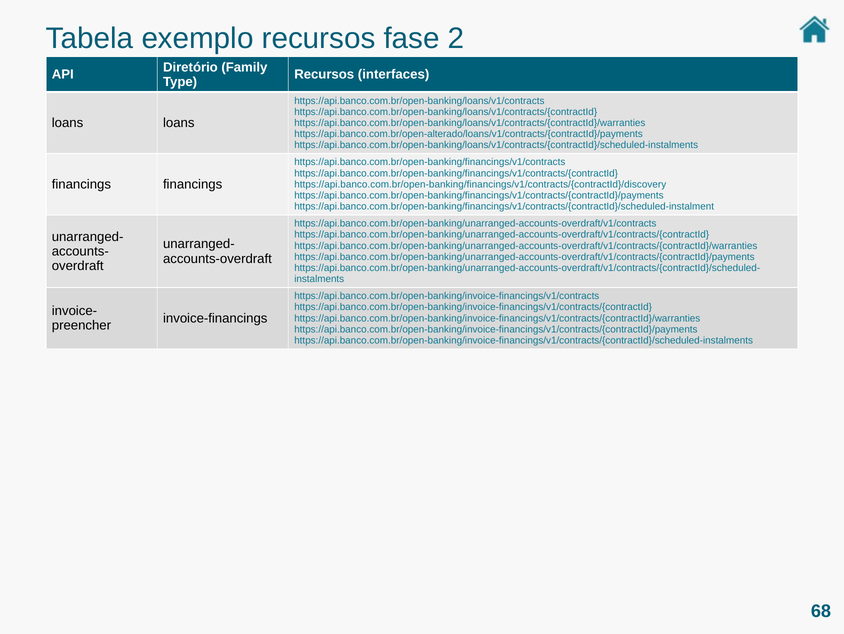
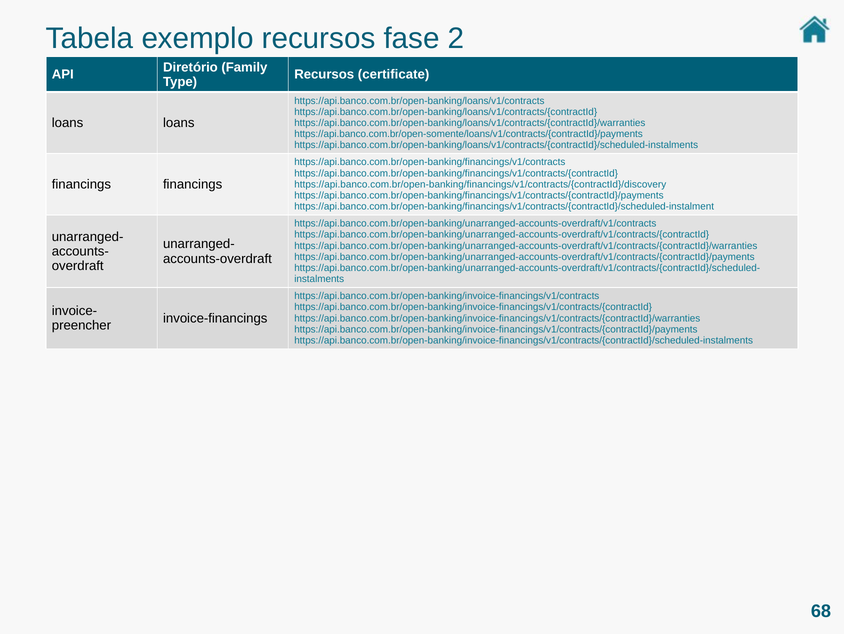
interfaces: interfaces -> certificate (394, 75)
https://api.banco.com.br/open-alterado/loans/v1/contracts/{contractId}/payments: https://api.banco.com.br/open-alterado/loans/v1/contracts/{contractId}/payments -> https://api.banco.com.br/open-somente/loans/v1/contracts/{contractId}/payments (469, 134)
